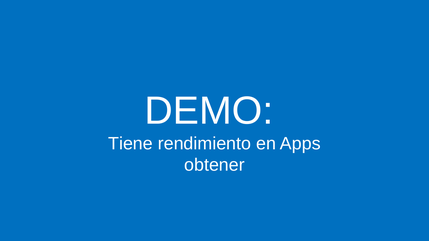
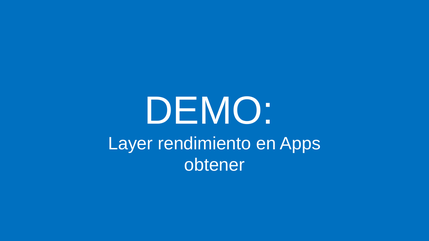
Tiene: Tiene -> Layer (131, 144)
